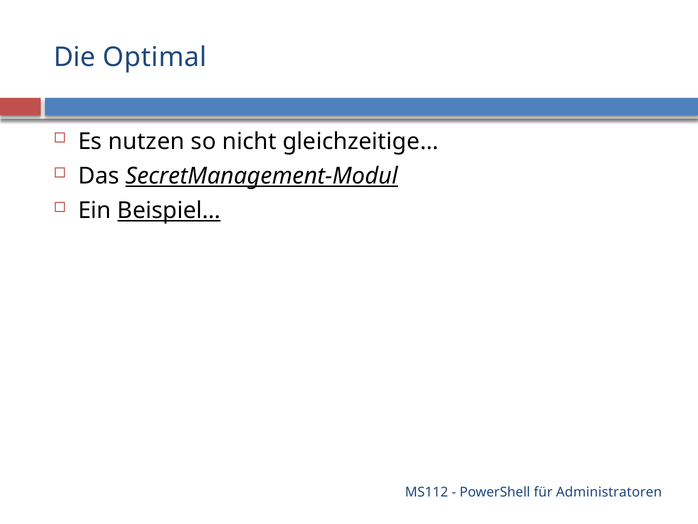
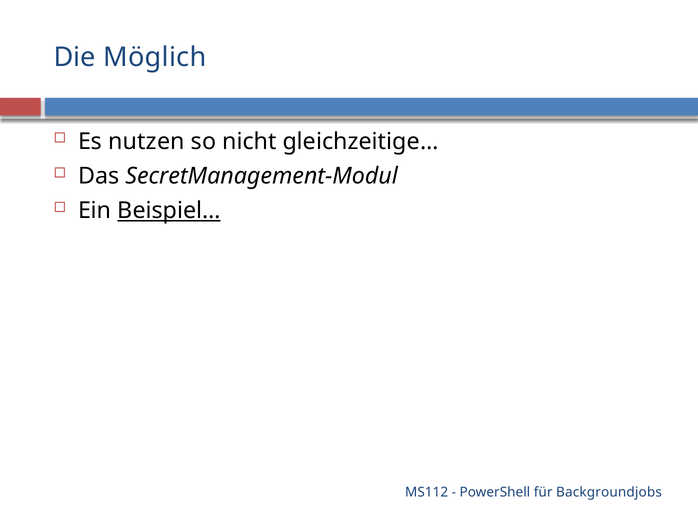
Optimal: Optimal -> Möglich (155, 57)
SecretManagement-Modul underline: present -> none (262, 176)
Administratoren: Administratoren -> Backgroundjobs (609, 492)
